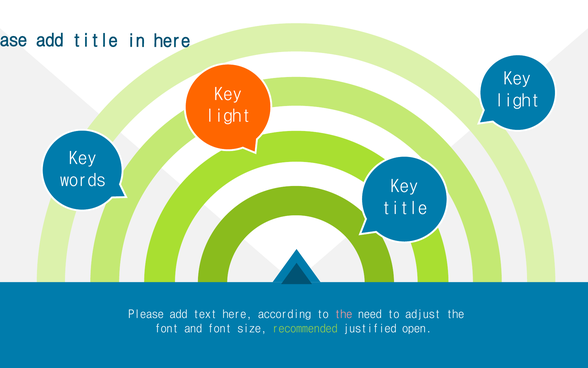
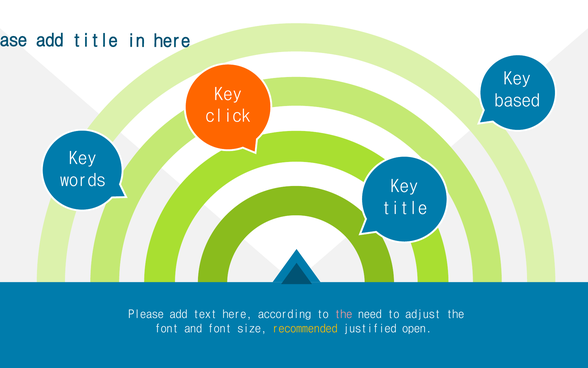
light: light -> based (517, 100)
light: light -> click (228, 116)
recommended colour: light green -> yellow (305, 328)
